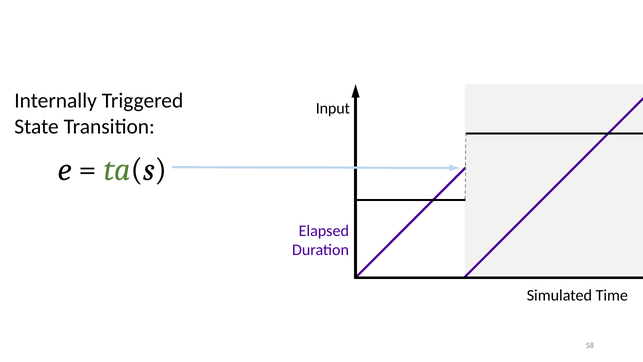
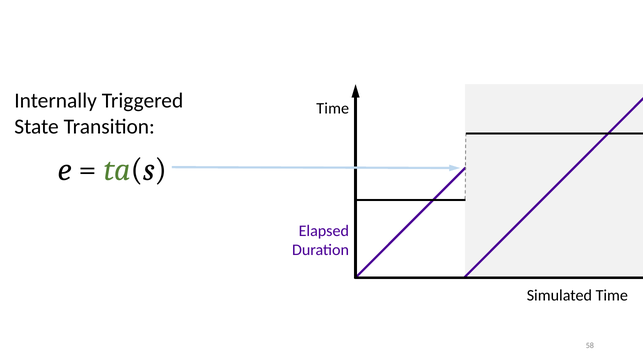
Input: Input -> Time (333, 108)
